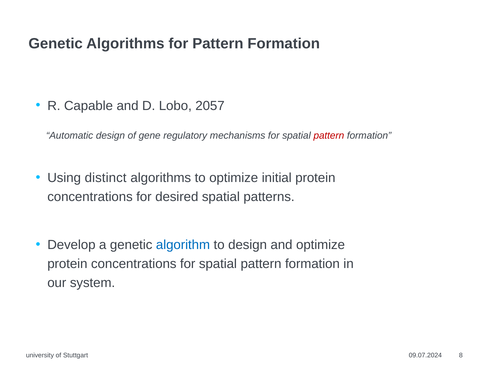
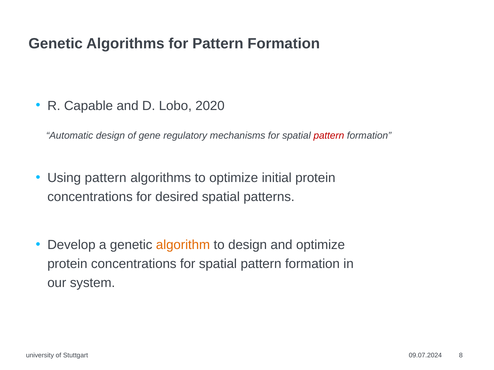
2057: 2057 -> 2020 (210, 106)
Using distinct: distinct -> pattern (106, 178)
algorithm colour: blue -> orange (183, 245)
